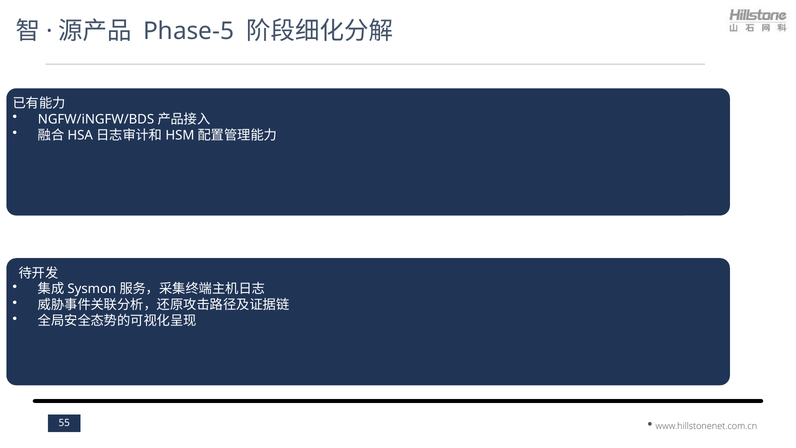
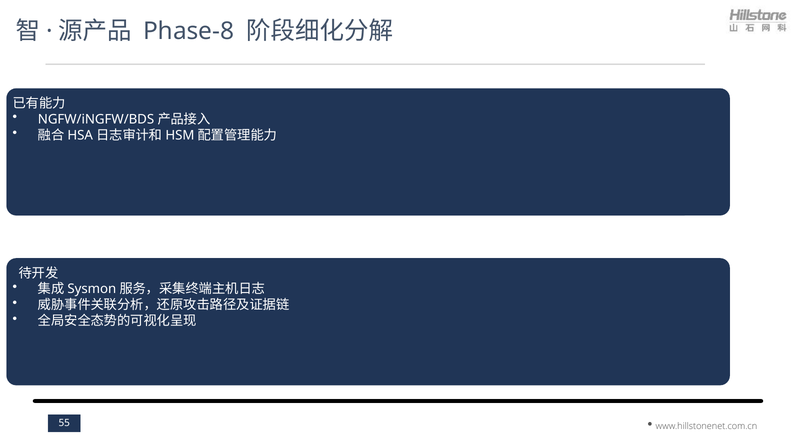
Phase-5: Phase-5 -> Phase-8 (189, 31)
